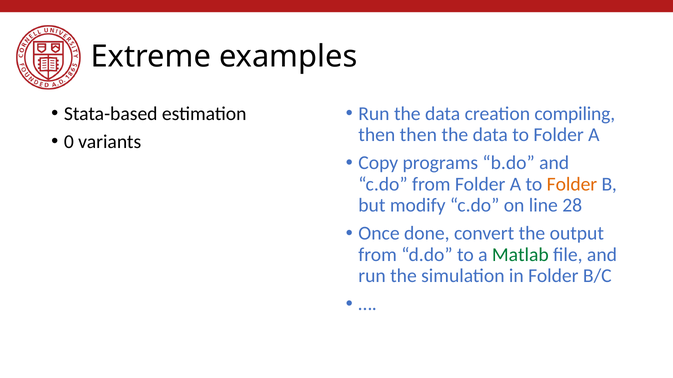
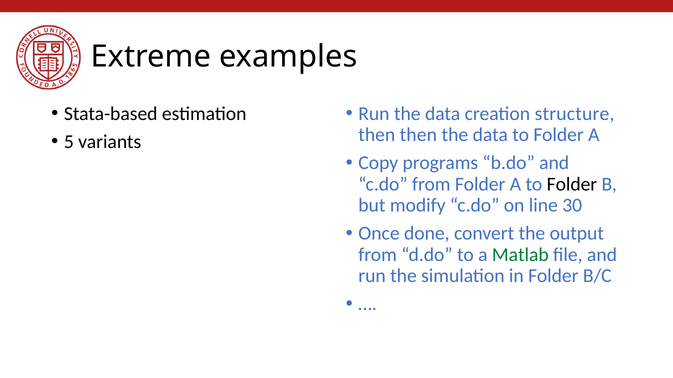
compiling: compiling -> structure (575, 114)
0: 0 -> 5 (69, 142)
Folder colour: orange -> black (572, 184)
28: 28 -> 30 (572, 206)
